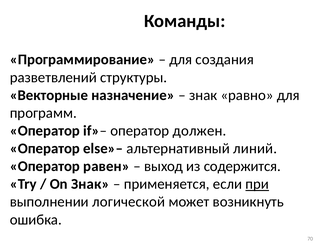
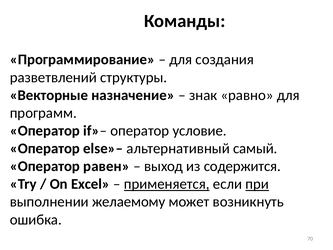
должен: должен -> условие (200, 131)
линий: линий -> самый (255, 148)
On Знак: Знак -> Excel (90, 184)
применяется underline: none -> present (167, 184)
логической: логической -> желаемому (129, 202)
